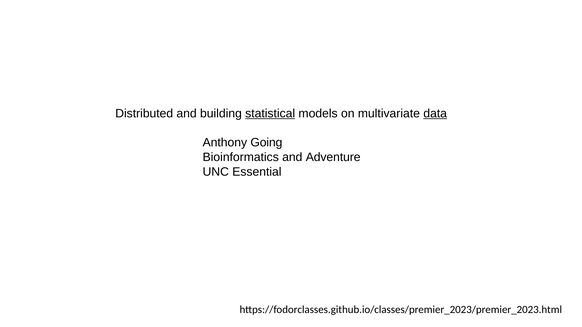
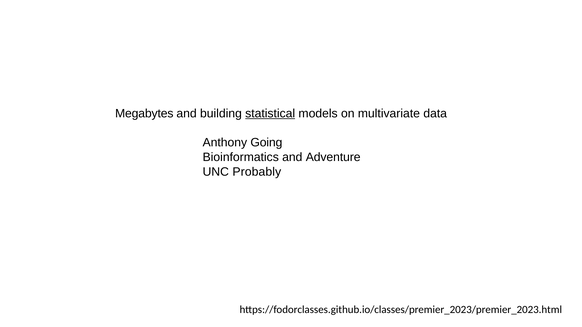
Distributed: Distributed -> Megabytes (144, 114)
data underline: present -> none (435, 114)
Essential: Essential -> Probably (257, 172)
